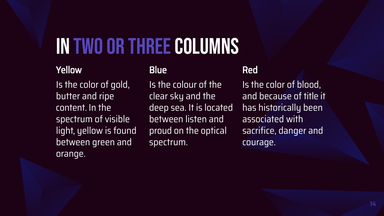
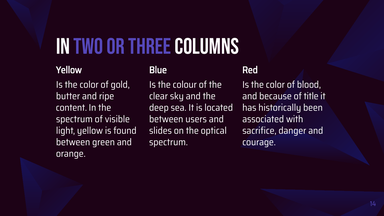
listen: listen -> users (196, 119)
proud: proud -> slides (161, 131)
